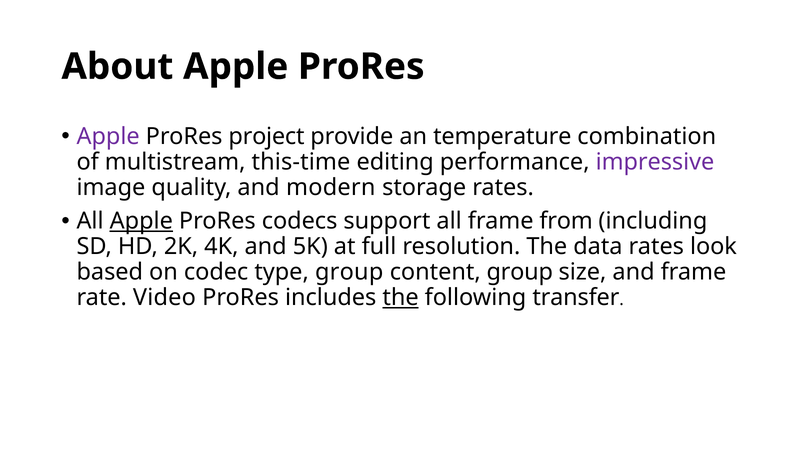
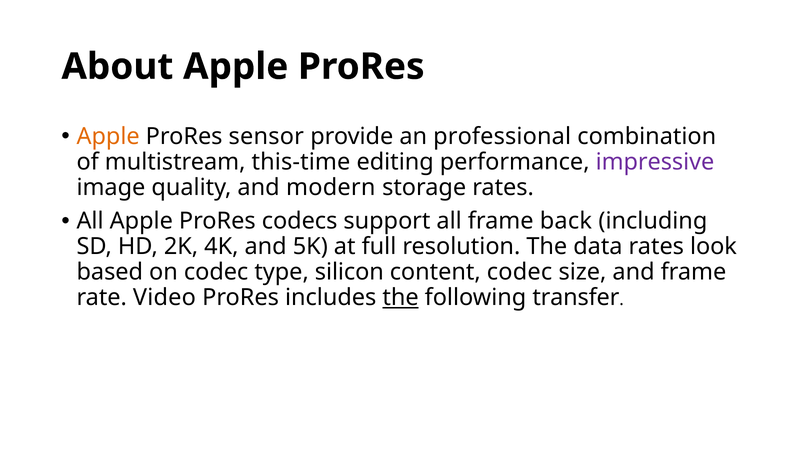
Apple colour: purple -> orange (108, 136)
project: project -> sensor (266, 136)
temperature: temperature -> professional (502, 136)
Apple underline: present -> none (141, 221)
from: from -> back (566, 221)
type group: group -> silicon (349, 272)
content group: group -> codec (520, 272)
